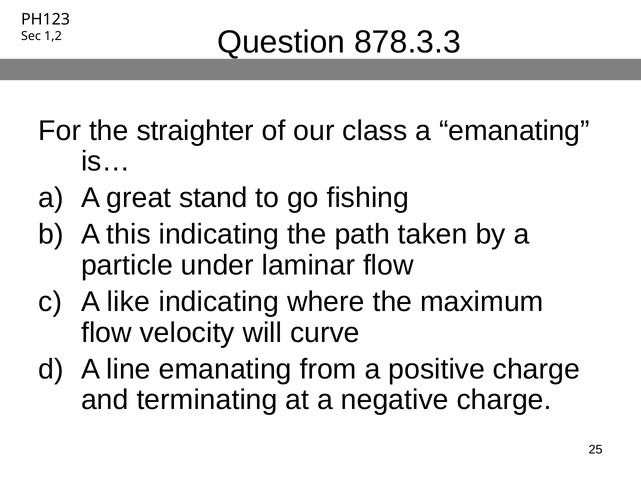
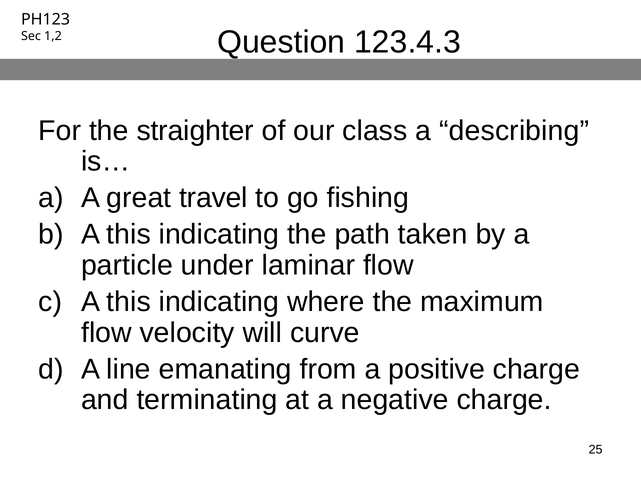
878.3.3: 878.3.3 -> 123.4.3 (408, 42)
a emanating: emanating -> describing (514, 131)
stand: stand -> travel (214, 198)
like: like -> this (129, 302)
